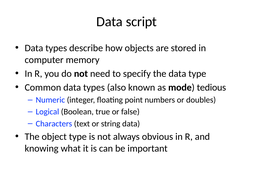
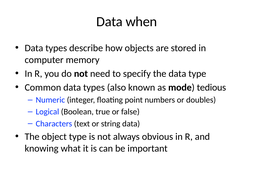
script: script -> when (141, 22)
